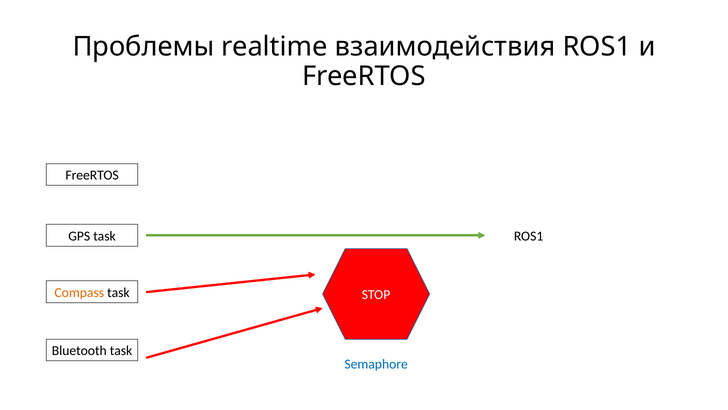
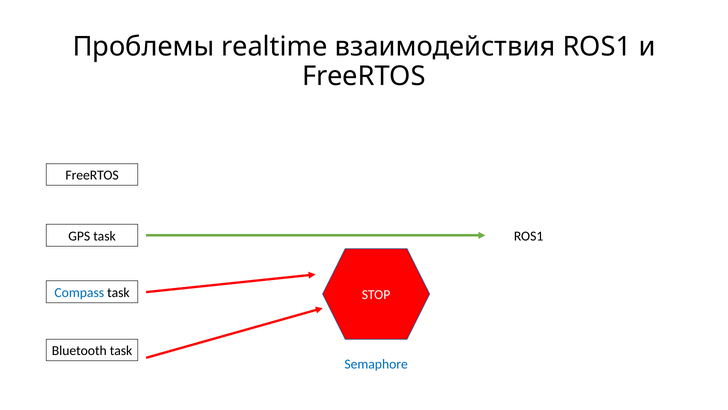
Compass colour: orange -> blue (79, 292)
